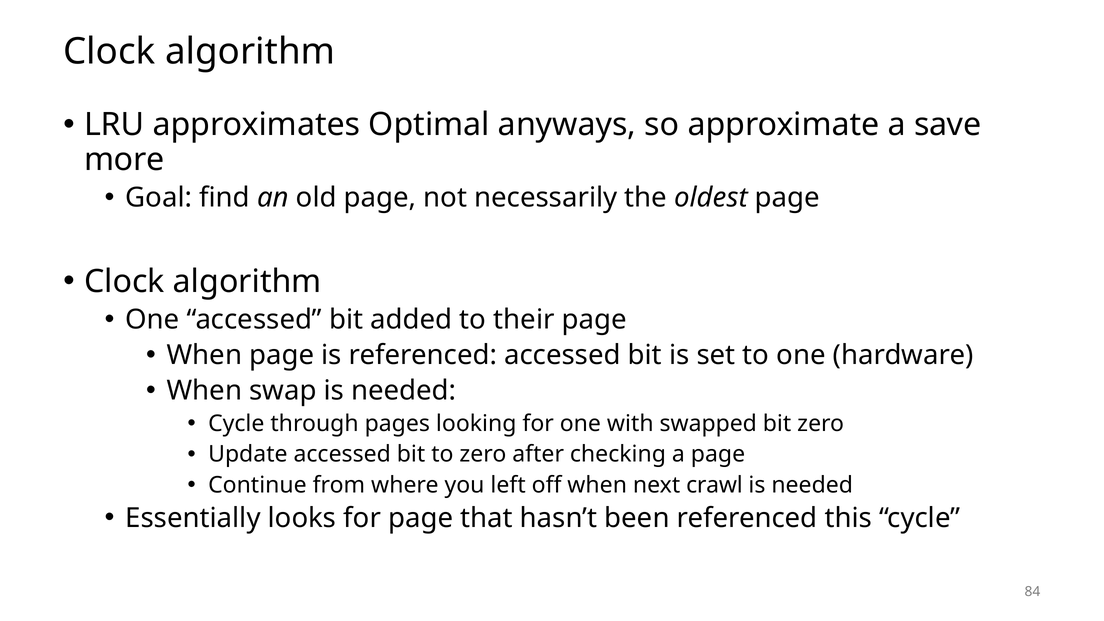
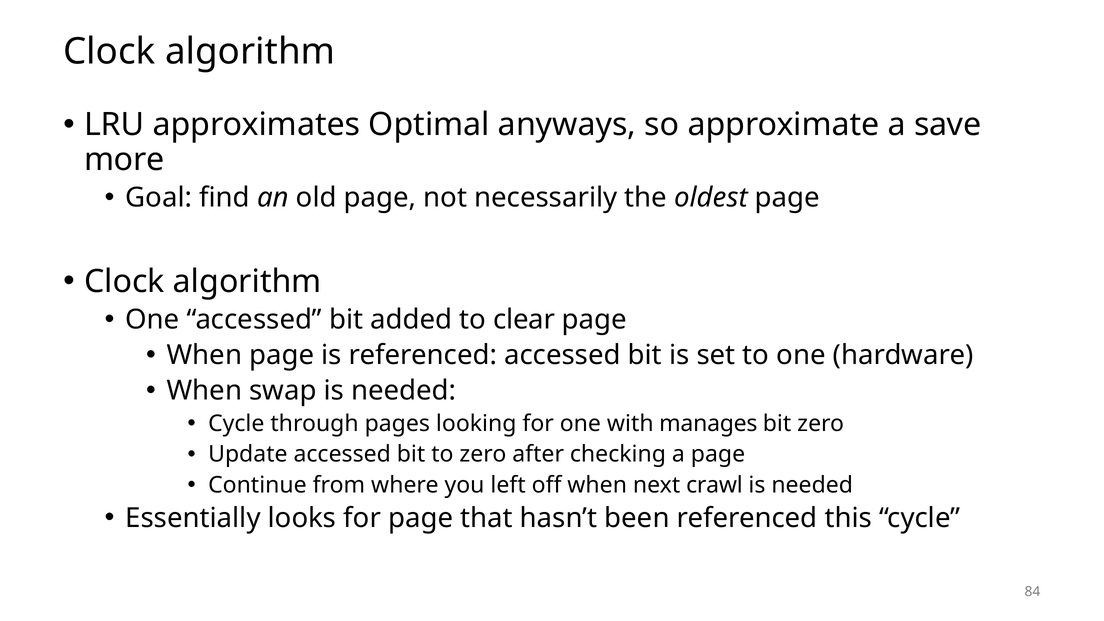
their: their -> clear (524, 320)
swapped: swapped -> manages (708, 424)
